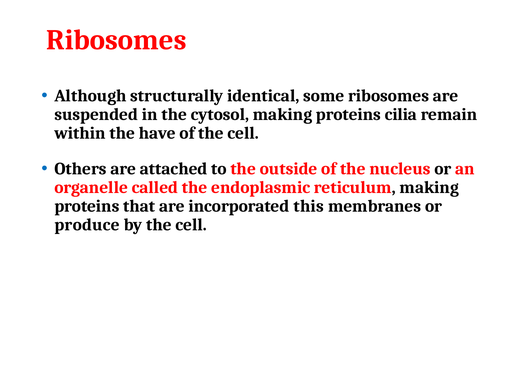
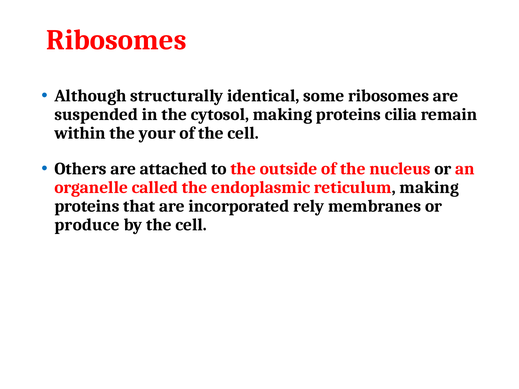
have: have -> your (157, 133)
this: this -> rely (309, 206)
